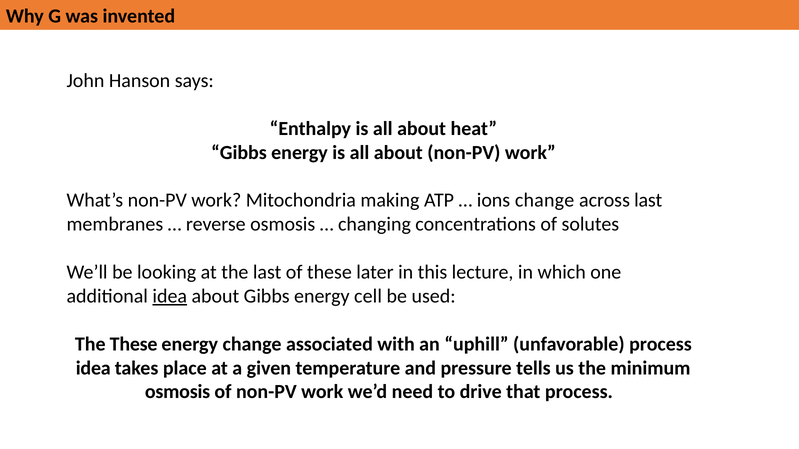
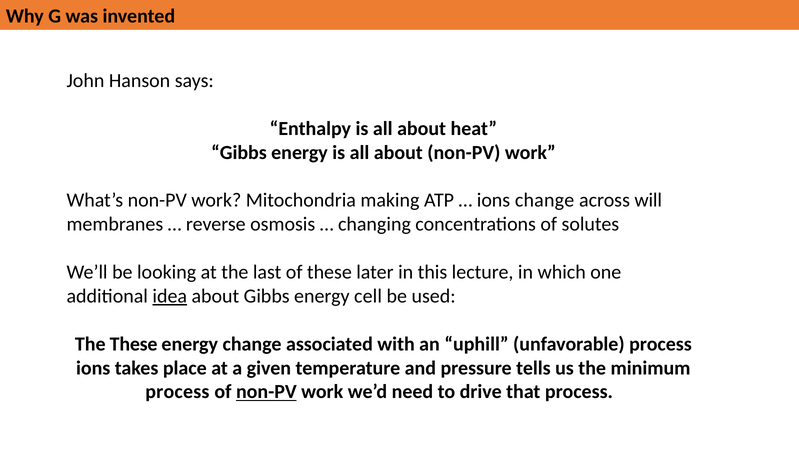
across last: last -> will (648, 201)
idea: idea -> ions (93, 368)
osmosis: osmosis -> process (177, 392)
non-PV underline: none -> present (266, 392)
